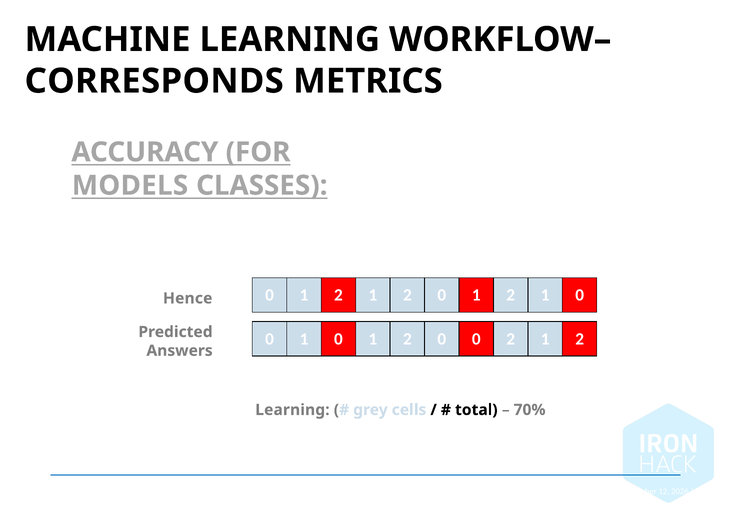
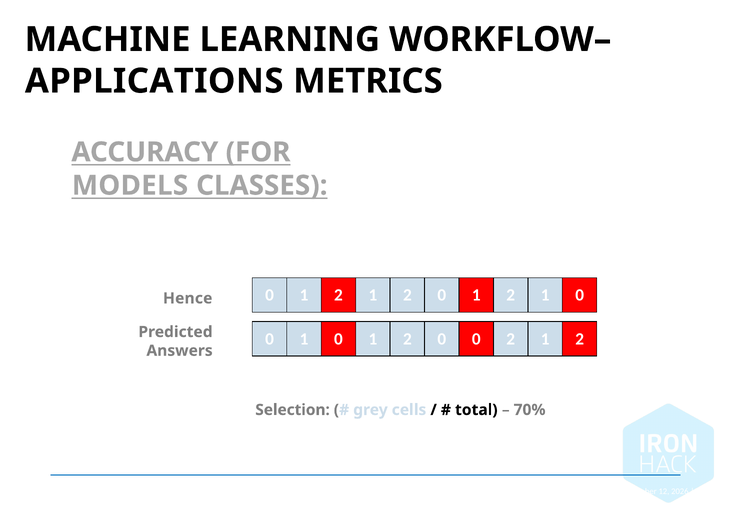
CORRESPONDS: CORRESPONDS -> APPLICATIONS (154, 81)
Learning: Learning -> Selection (293, 410)
